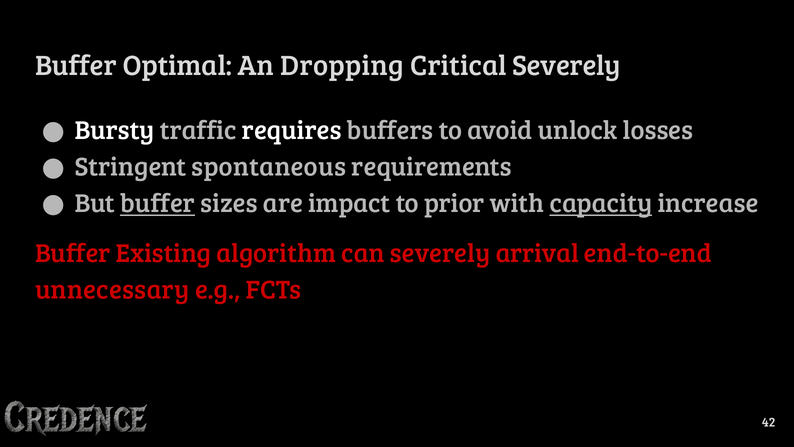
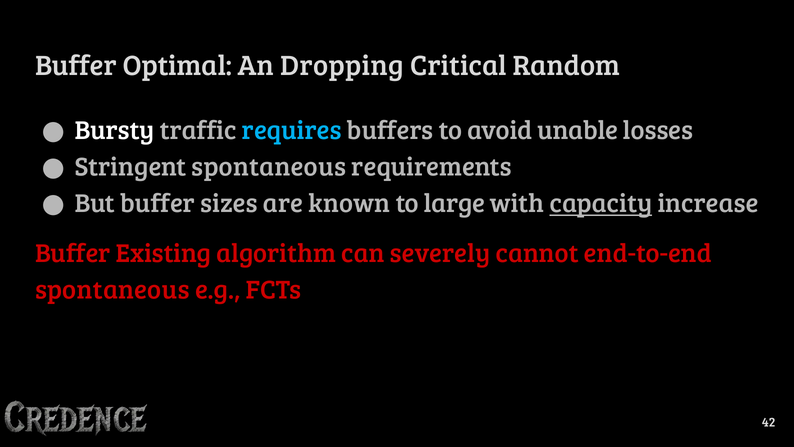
Critical Severely: Severely -> Random (566, 66)
requires colour: white -> light blue (292, 130)
unlock: unlock -> unable (578, 130)
buffer underline: present -> none (158, 204)
impact: impact -> known (349, 204)
prior: prior -> large (454, 204)
arrival: arrival -> cannot (537, 253)
unnecessary: unnecessary -> spontaneous (112, 290)
